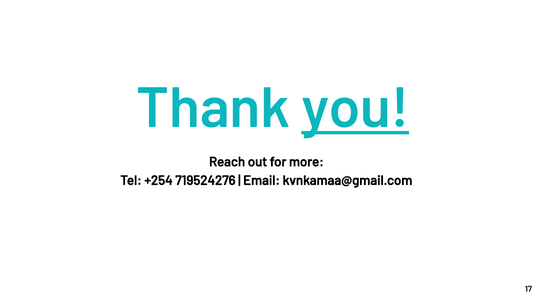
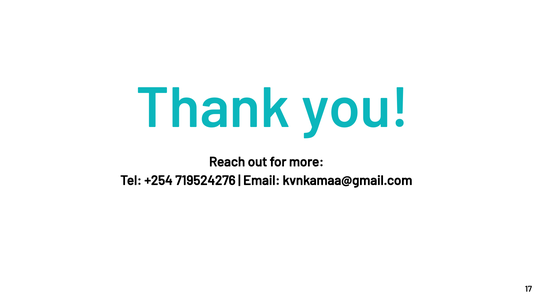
you underline: present -> none (355, 108)
